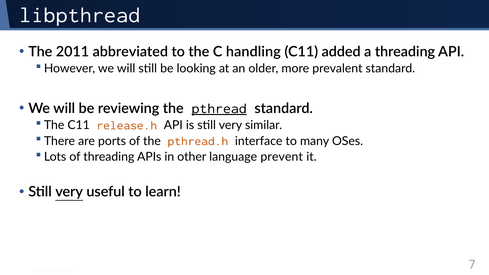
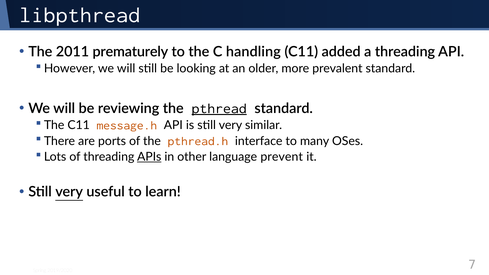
abbreviated: abbreviated -> prematurely (130, 52)
release.h: release.h -> message.h (127, 125)
APIs underline: none -> present (149, 157)
